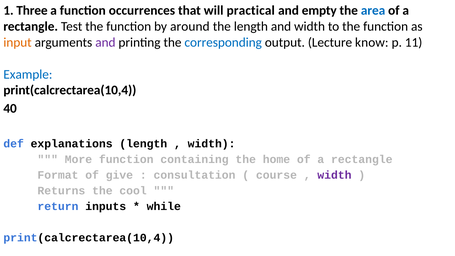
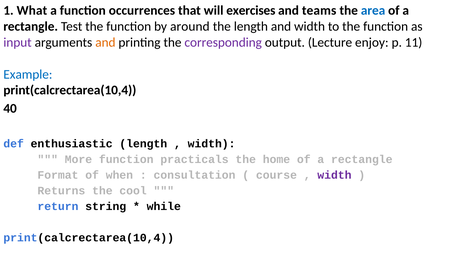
Three: Three -> What (32, 11)
practical: practical -> exercises (251, 11)
empty: empty -> teams (319, 11)
input colour: orange -> purple (18, 42)
and colour: purple -> orange (105, 42)
corresponding colour: blue -> purple (223, 42)
know: know -> enjoy (372, 42)
explanations: explanations -> enthusiastic (72, 144)
containing: containing -> practicals (195, 159)
give: give -> when (119, 175)
inputs: inputs -> string (106, 206)
